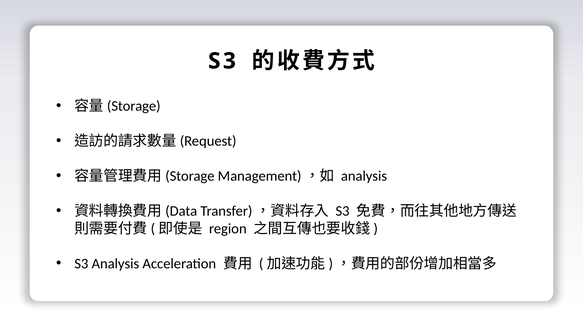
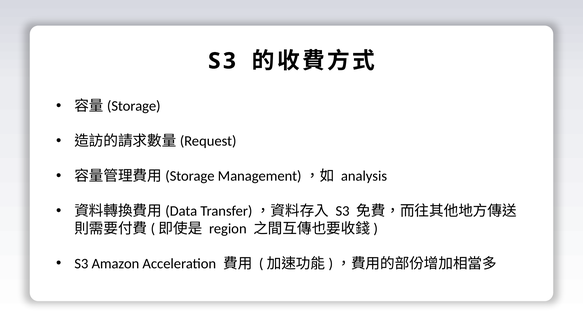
S3 Analysis: Analysis -> Amazon (115, 264)
